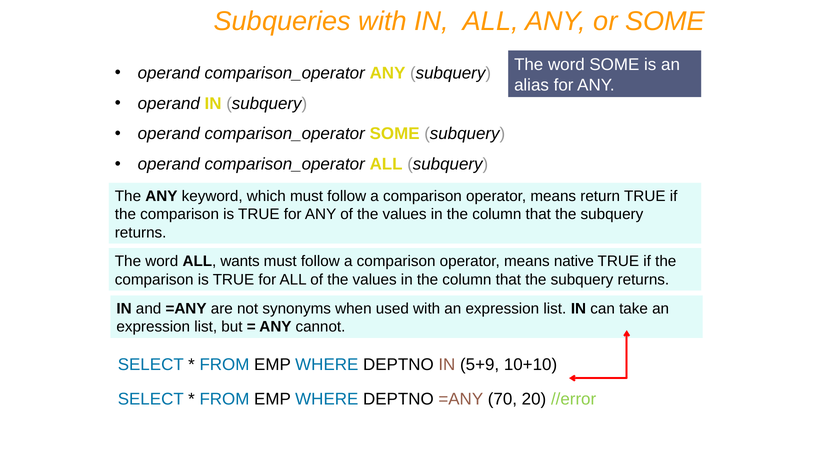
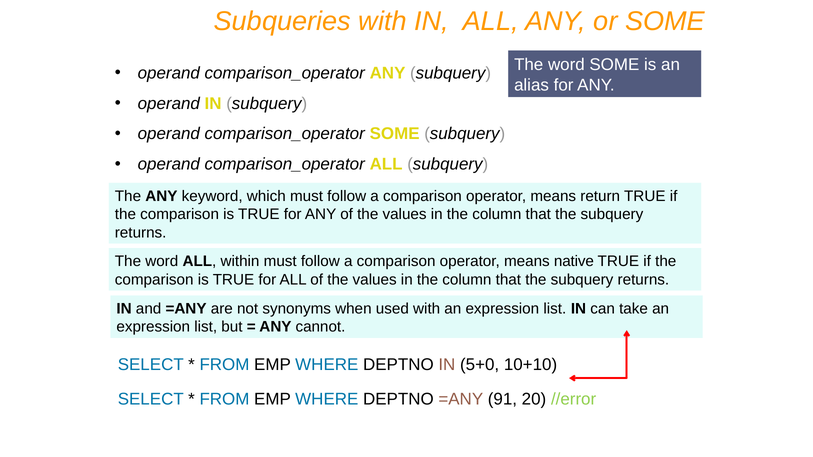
wants: wants -> within (240, 261)
5+9: 5+9 -> 5+0 (480, 365)
70: 70 -> 91 (502, 399)
